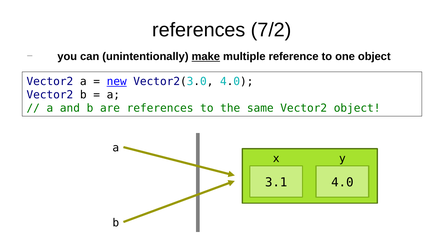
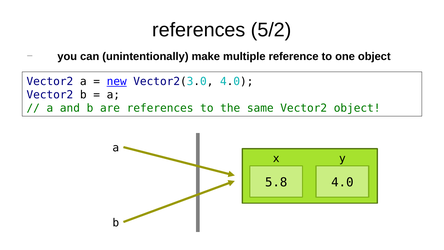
7/2: 7/2 -> 5/2 (271, 30)
make underline: present -> none (206, 56)
3.1: 3.1 -> 5.8 (276, 182)
